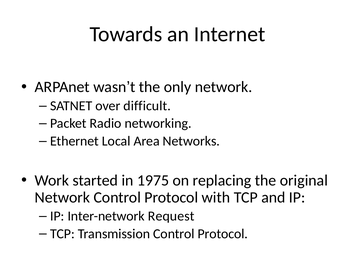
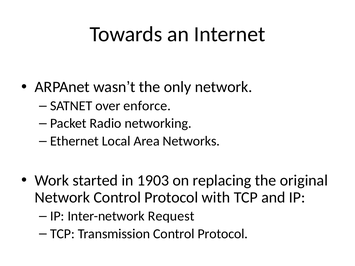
difficult: difficult -> enforce (147, 106)
1975: 1975 -> 1903 (153, 180)
